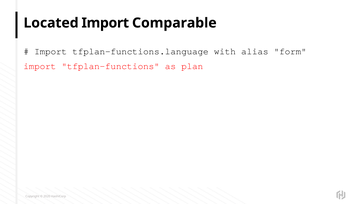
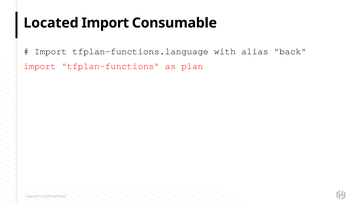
Comparable: Comparable -> Consumable (174, 23)
form: form -> back (290, 51)
